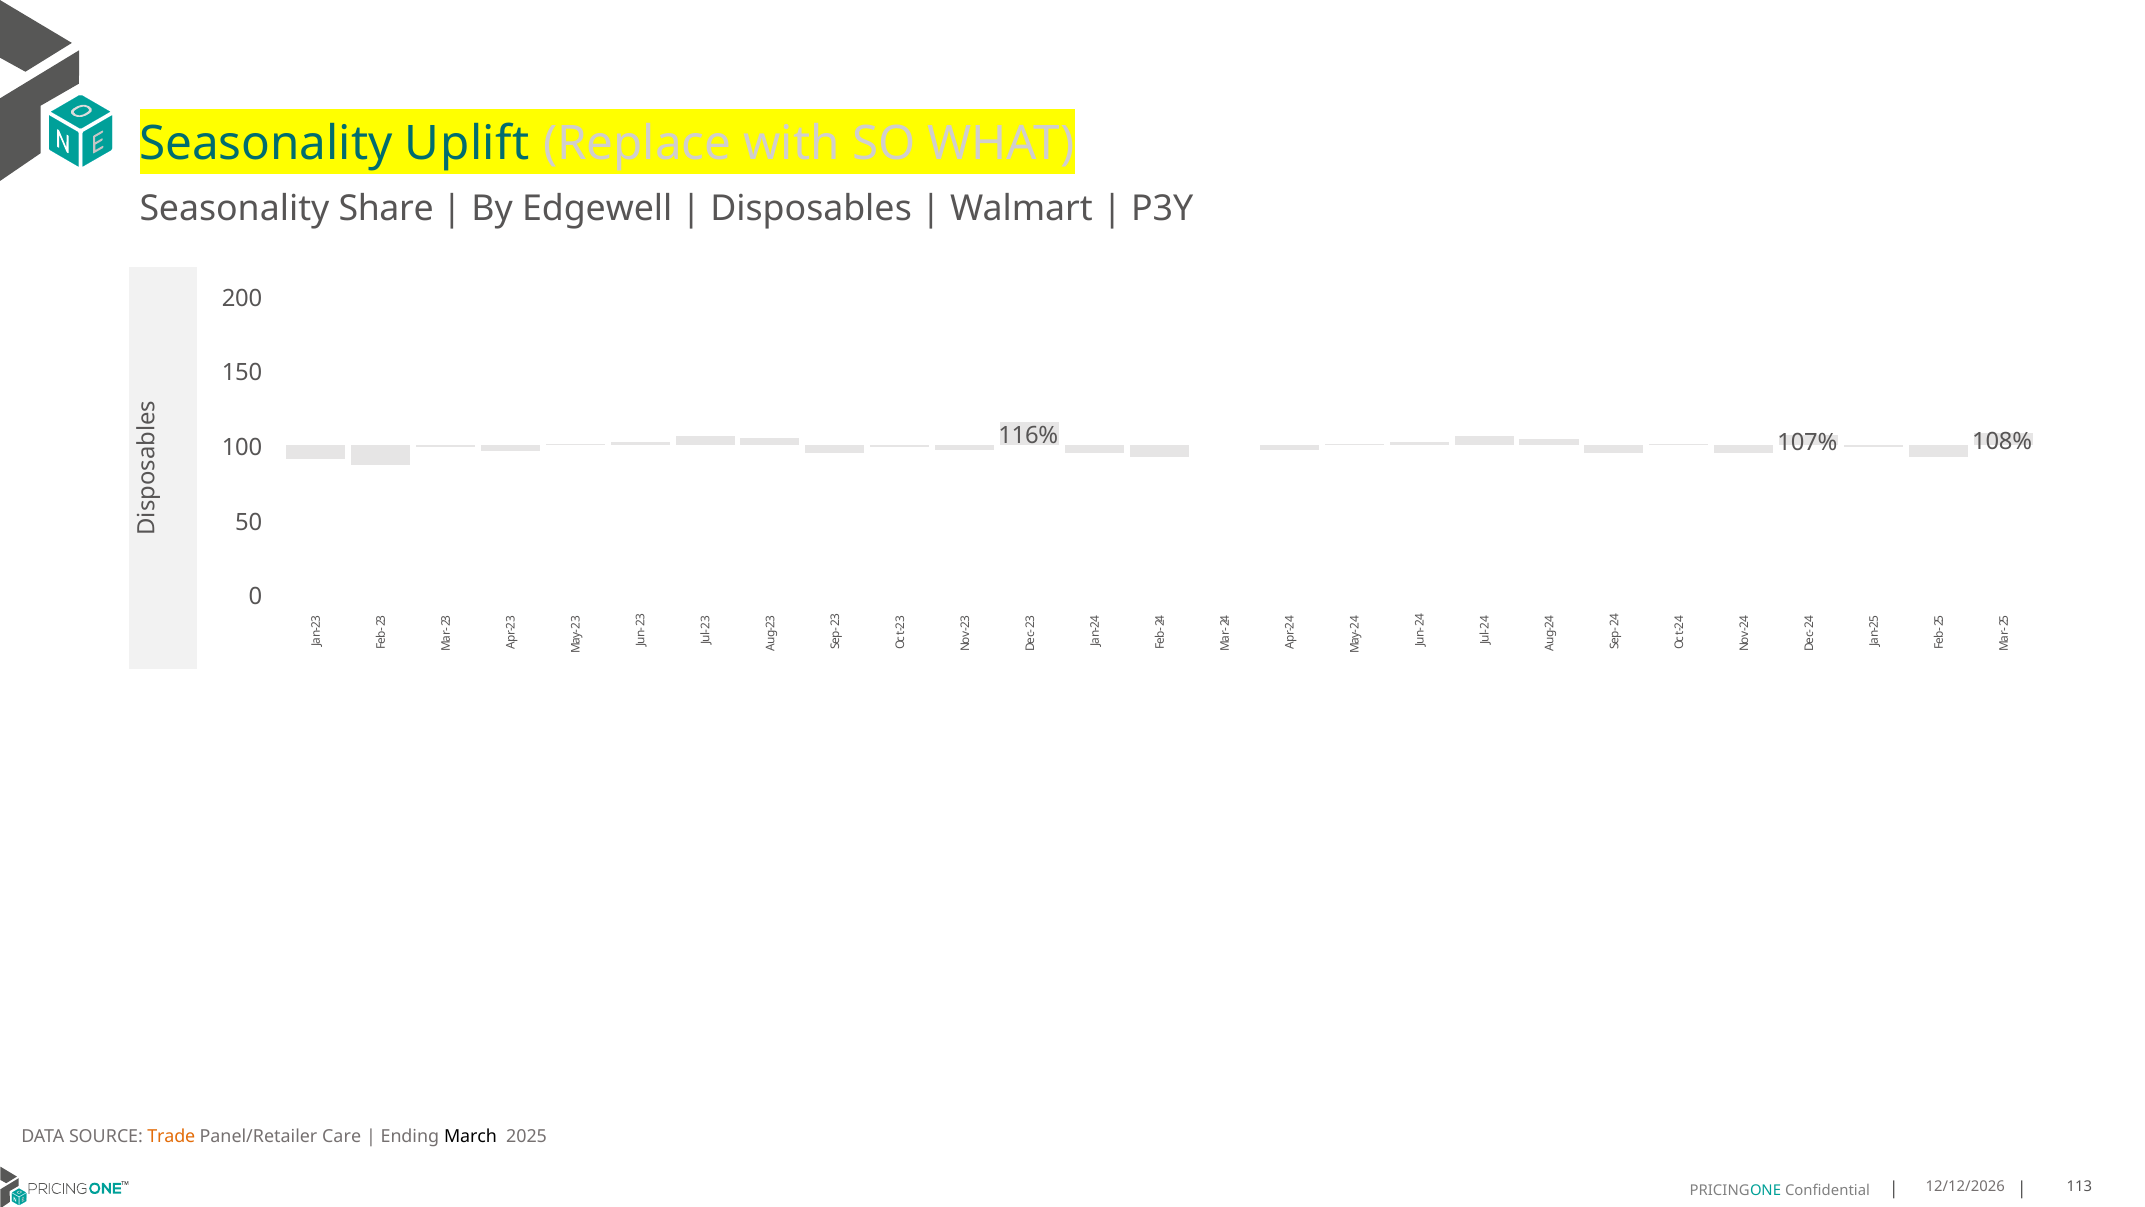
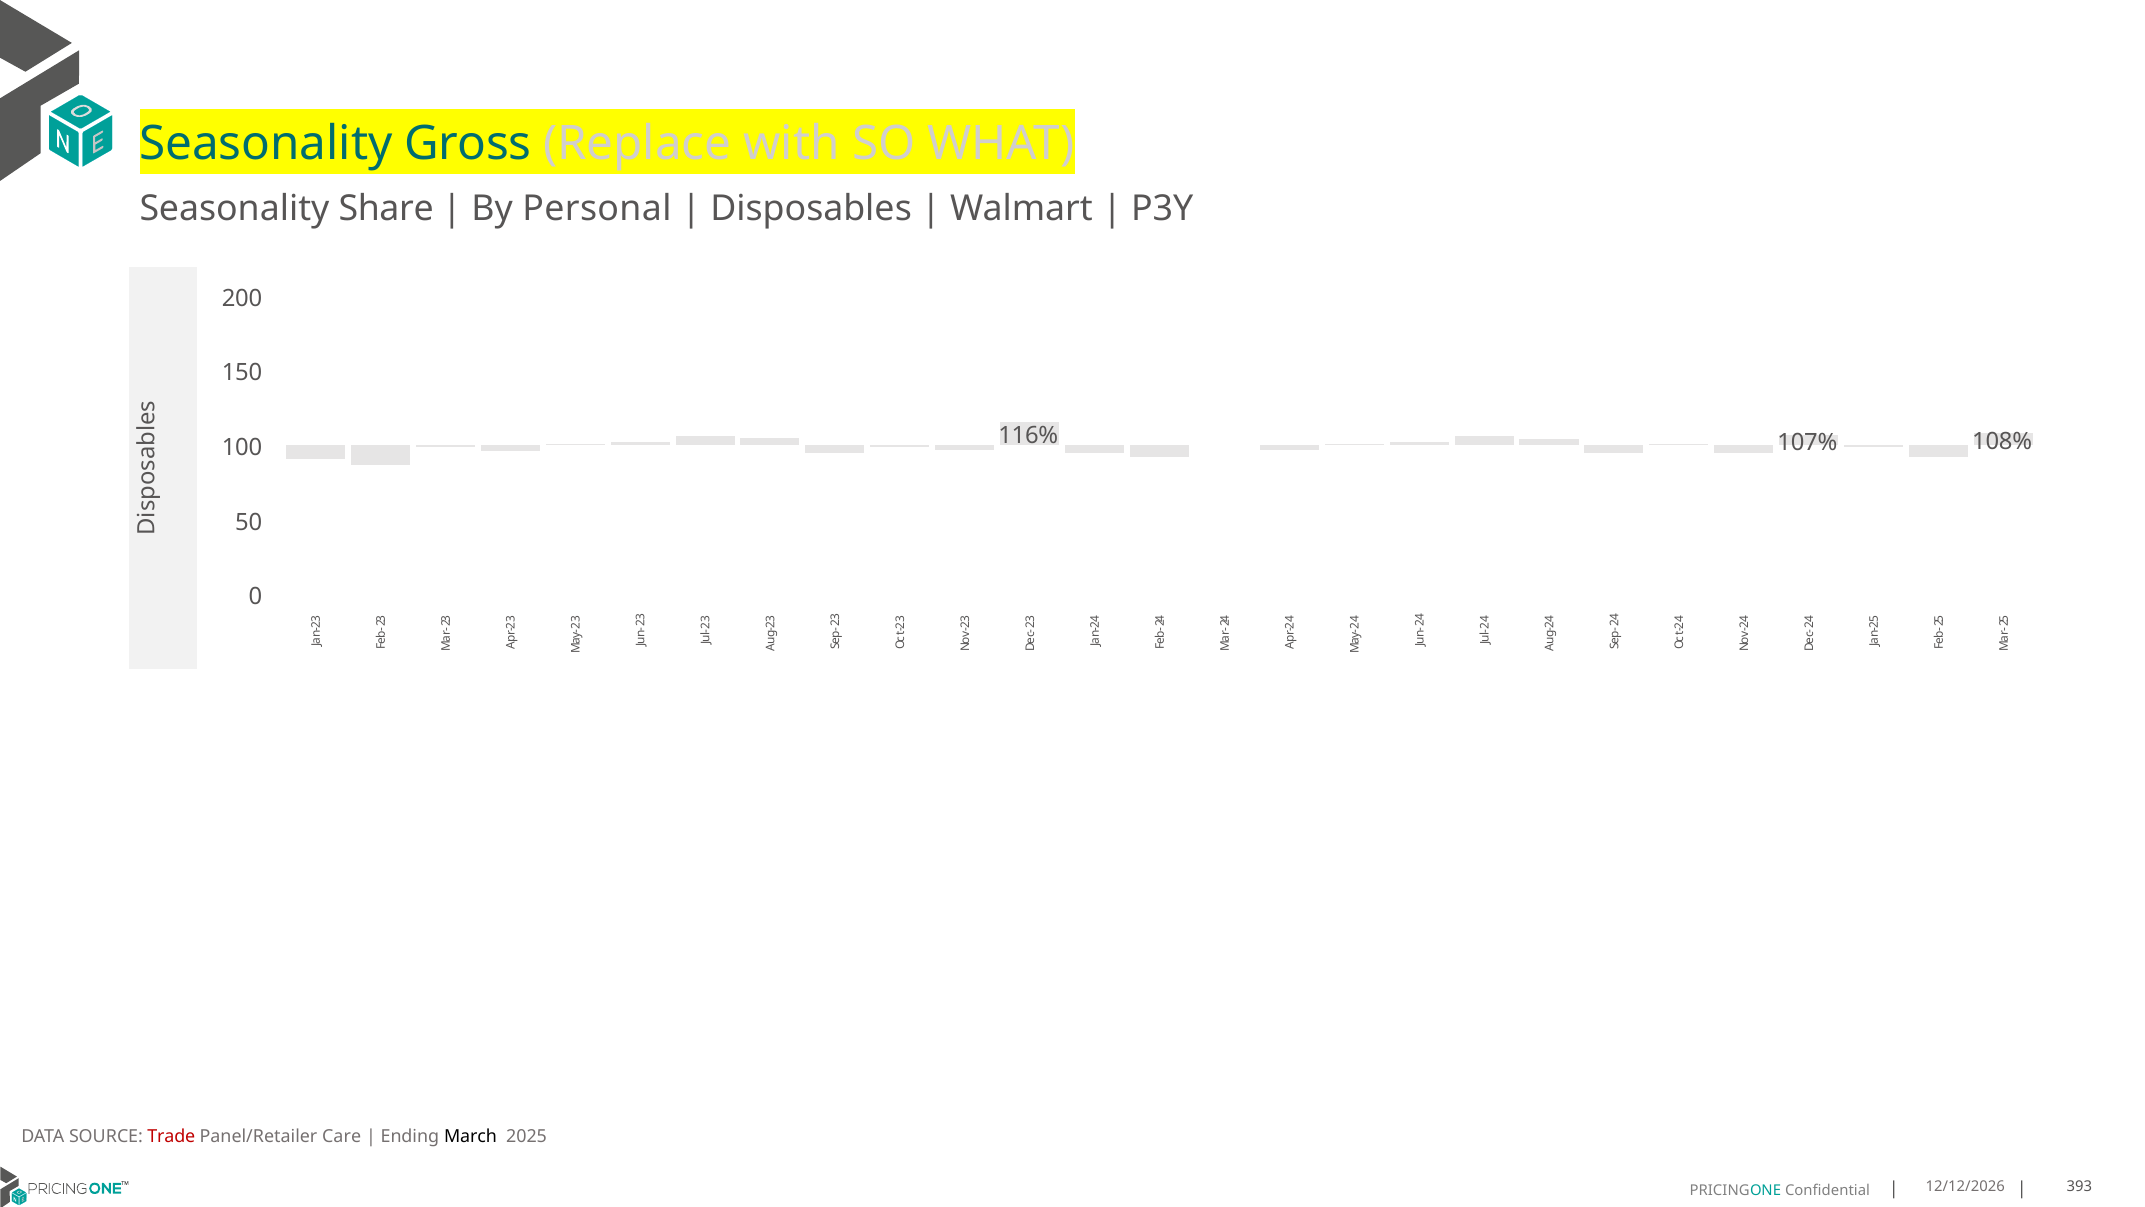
Uplift: Uplift -> Gross (468, 144)
Edgewell: Edgewell -> Personal (597, 209)
Trade colour: orange -> red (171, 1136)
113: 113 -> 393 (2079, 1186)
